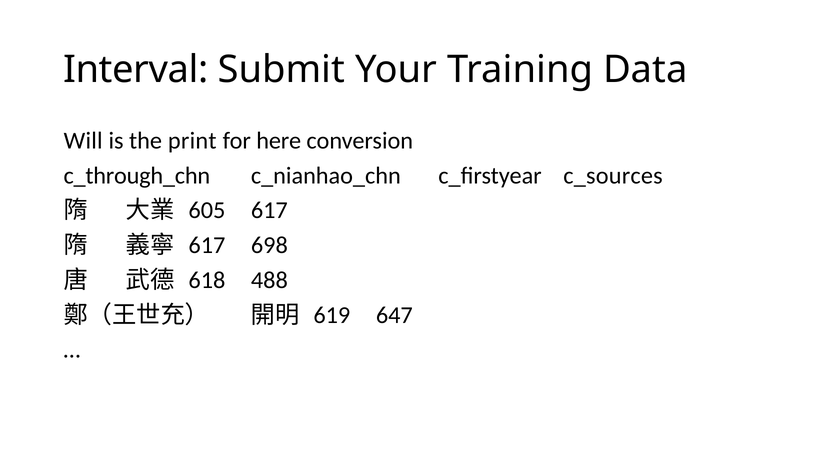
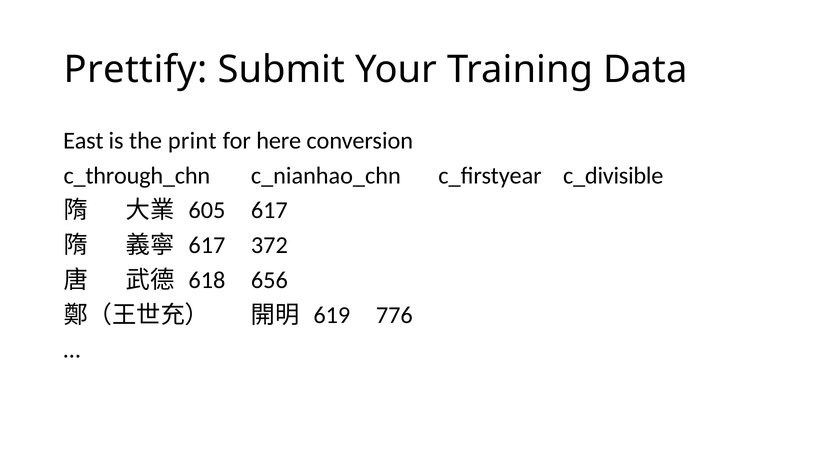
Interval: Interval -> Prettify (135, 70)
Will: Will -> East (83, 141)
c_sources: c_sources -> c_divisible (613, 176)
698: 698 -> 372 (269, 246)
488: 488 -> 656 (269, 281)
647: 647 -> 776 (394, 315)
